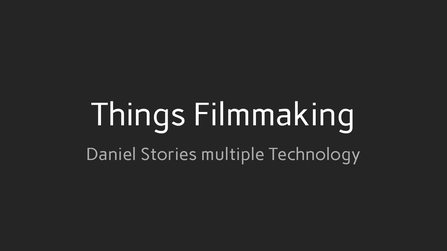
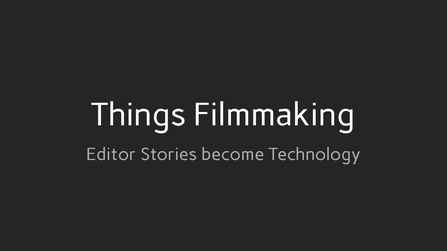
Daniel: Daniel -> Editor (111, 155)
multiple: multiple -> become (233, 155)
